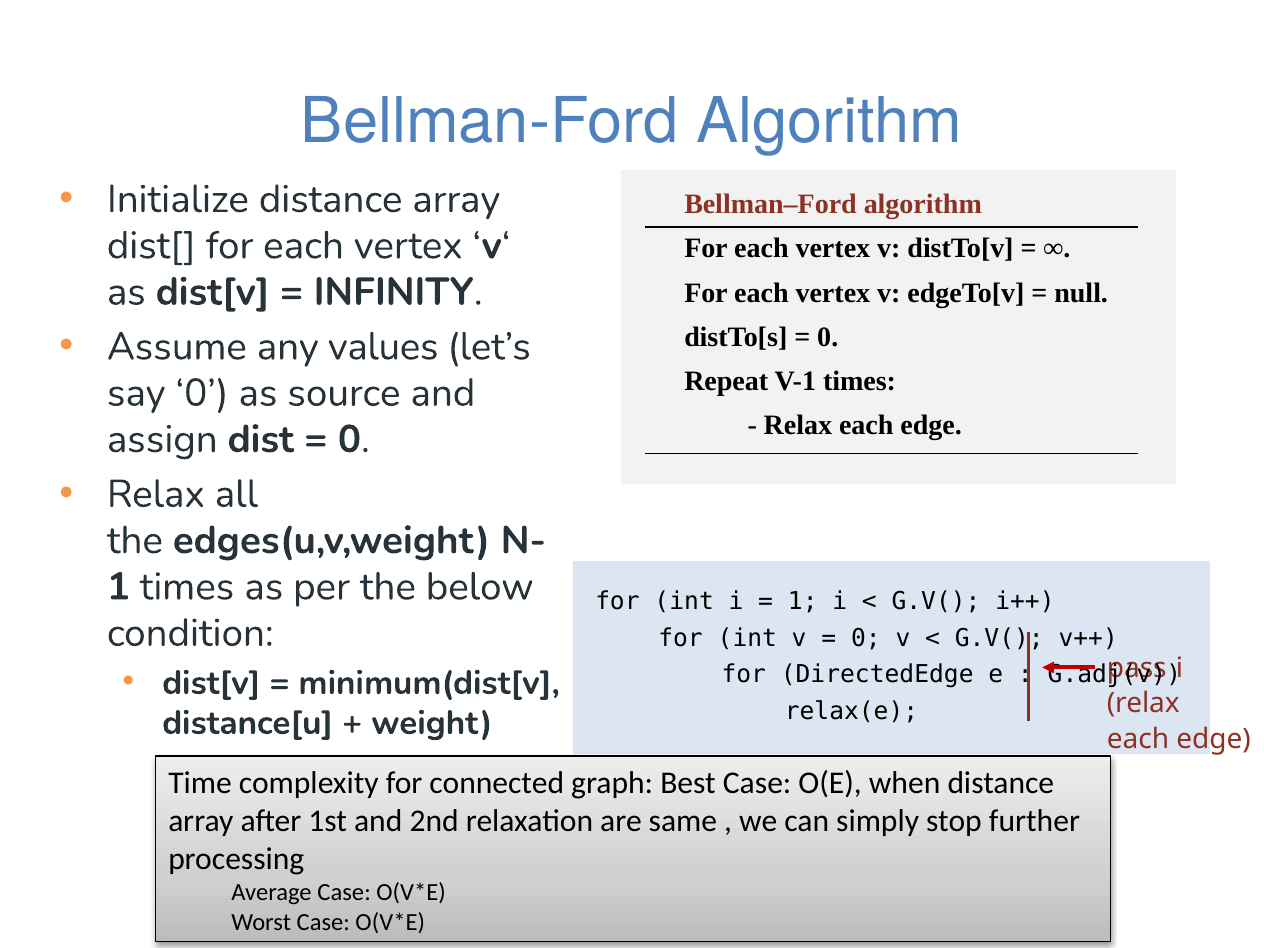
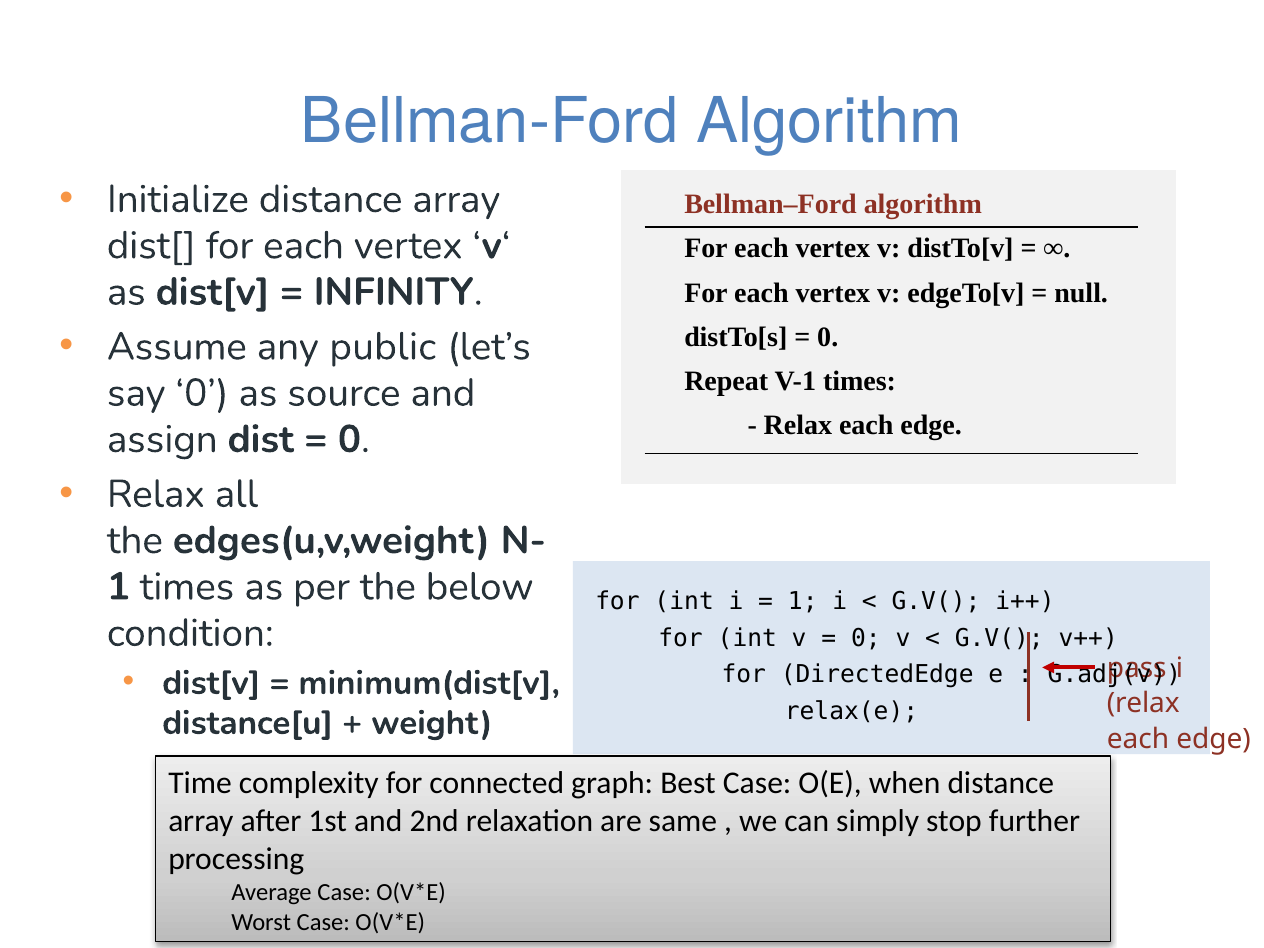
values: values -> public (383, 347)
